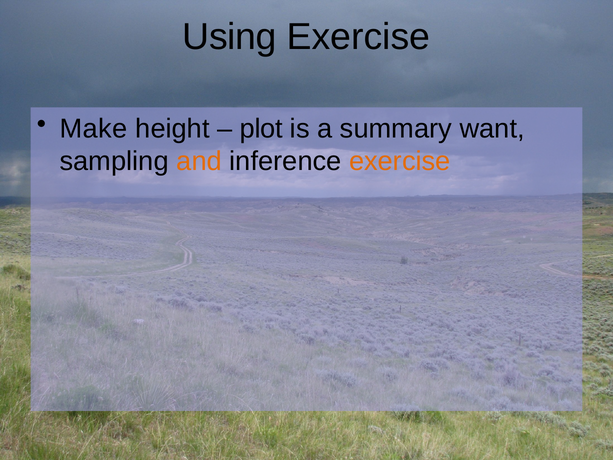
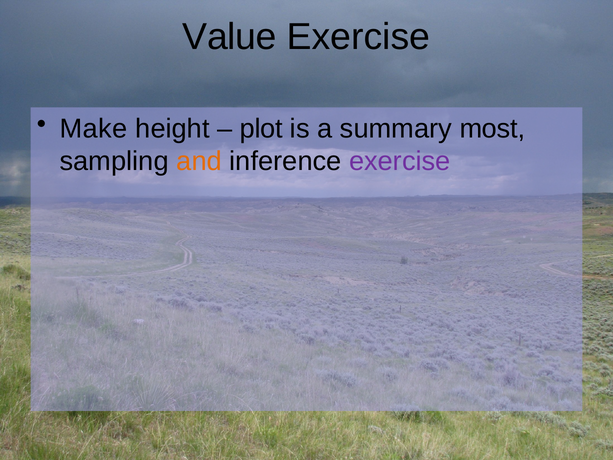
Using: Using -> Value (230, 37)
want: want -> most (492, 129)
exercise colour: orange -> purple (400, 161)
